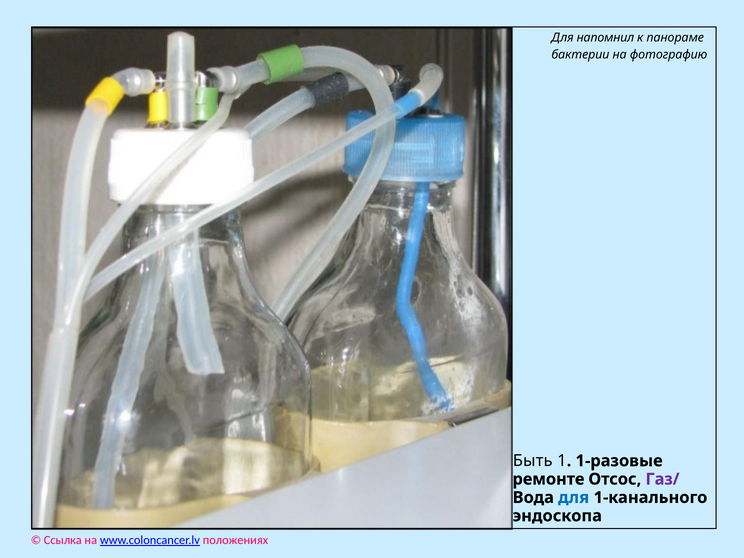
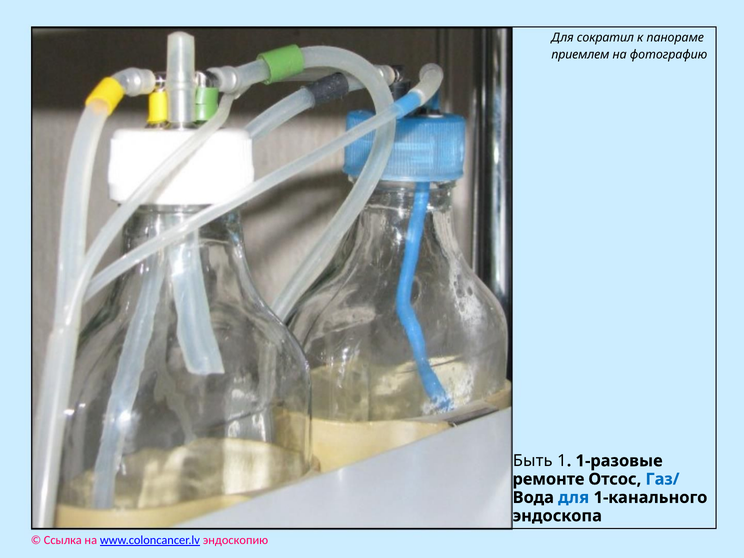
напомнил: напомнил -> сократил (605, 37)
бактерии: бактерии -> приемлем (580, 55)
Газ/ colour: purple -> blue (663, 479)
положениях: положениях -> эндоскопию (235, 540)
